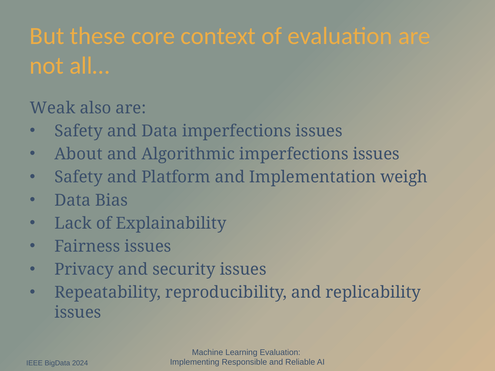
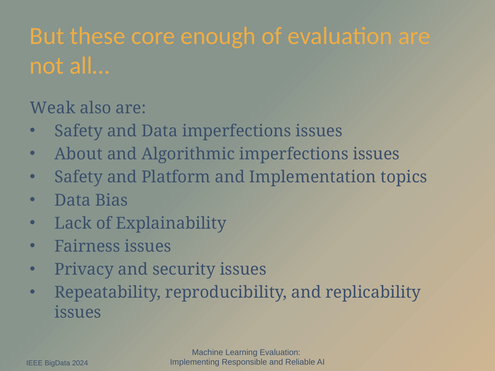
context: context -> enough (218, 36)
weigh: weigh -> topics (404, 177)
